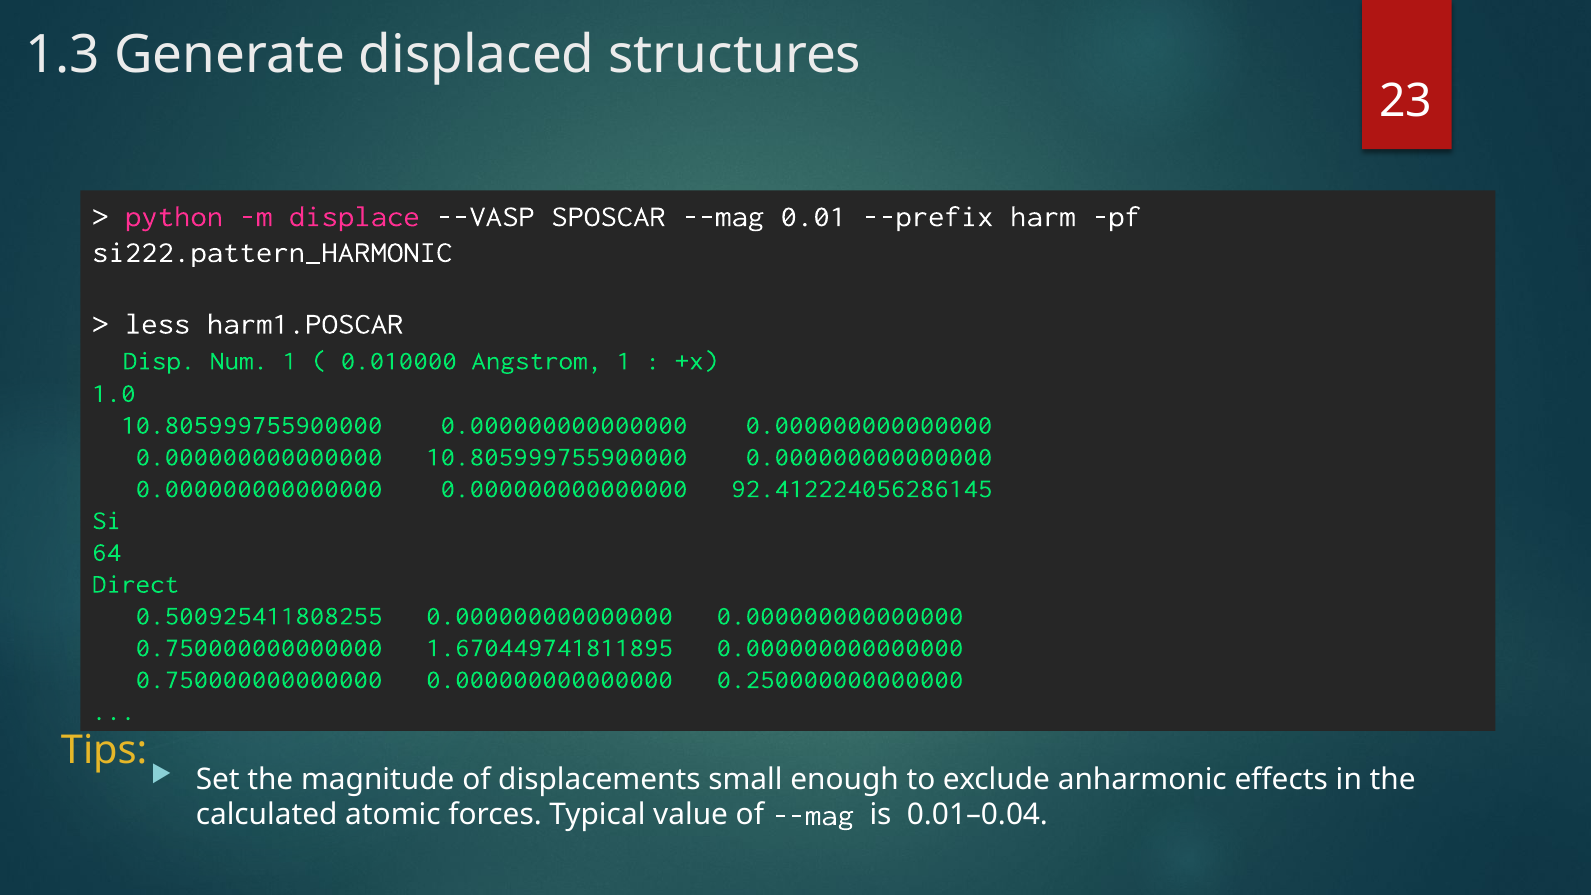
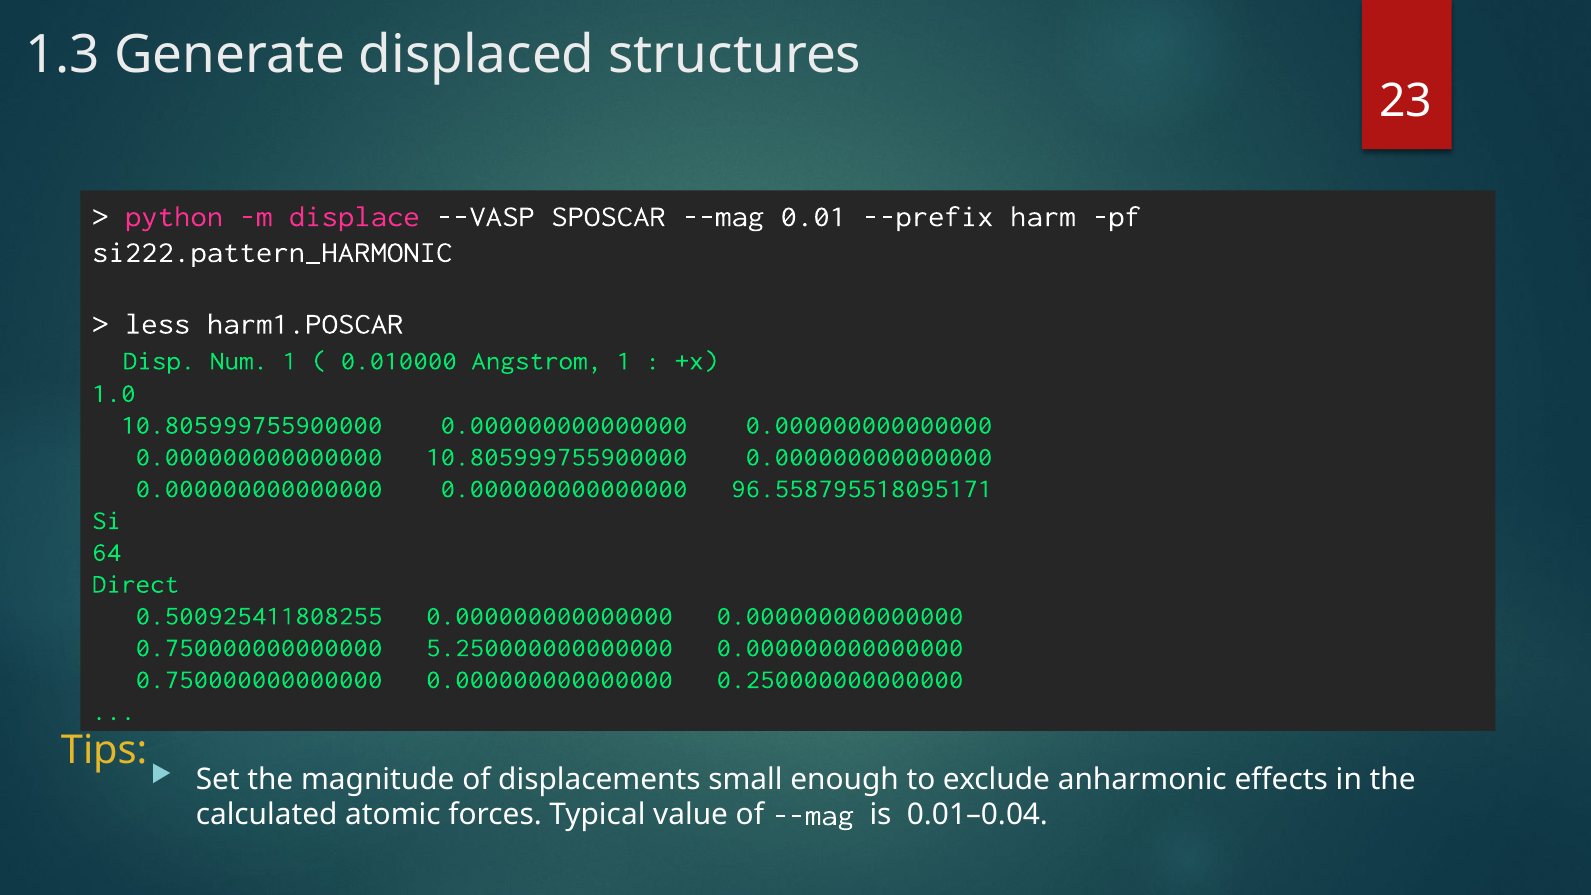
92.412224056286145: 92.412224056286145 -> 96.558795518095171 (862, 488)
1.670449741811895: 1.670449741811895 -> 5.250000000000000 (550, 647)
